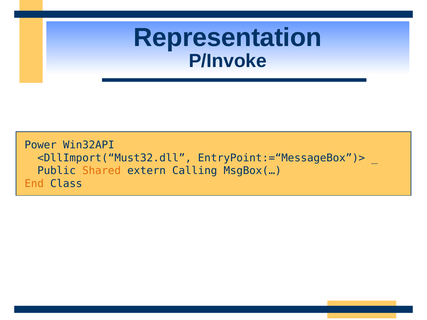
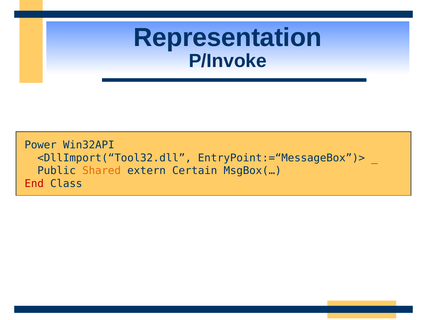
<DllImport(“Must32.dll: <DllImport(“Must32.dll -> <DllImport(“Tool32.dll (114, 158)
Calling: Calling -> Certain (195, 171)
End colour: orange -> red (34, 184)
